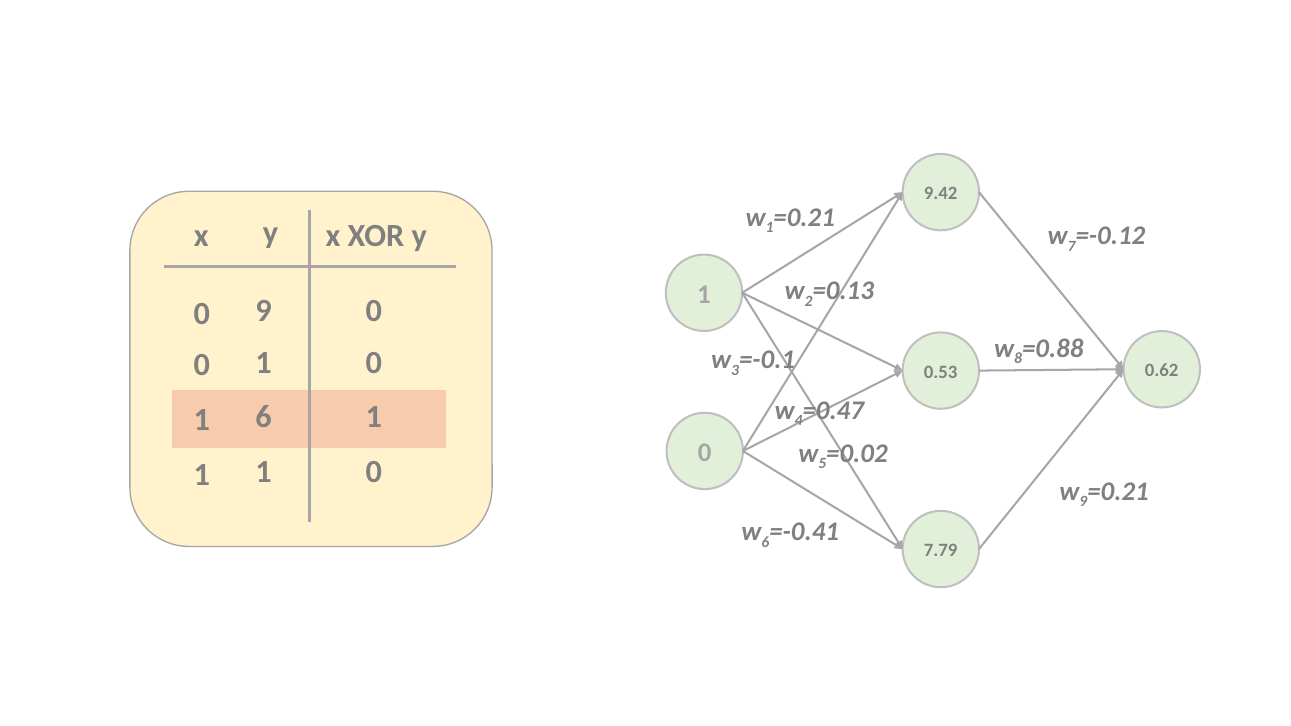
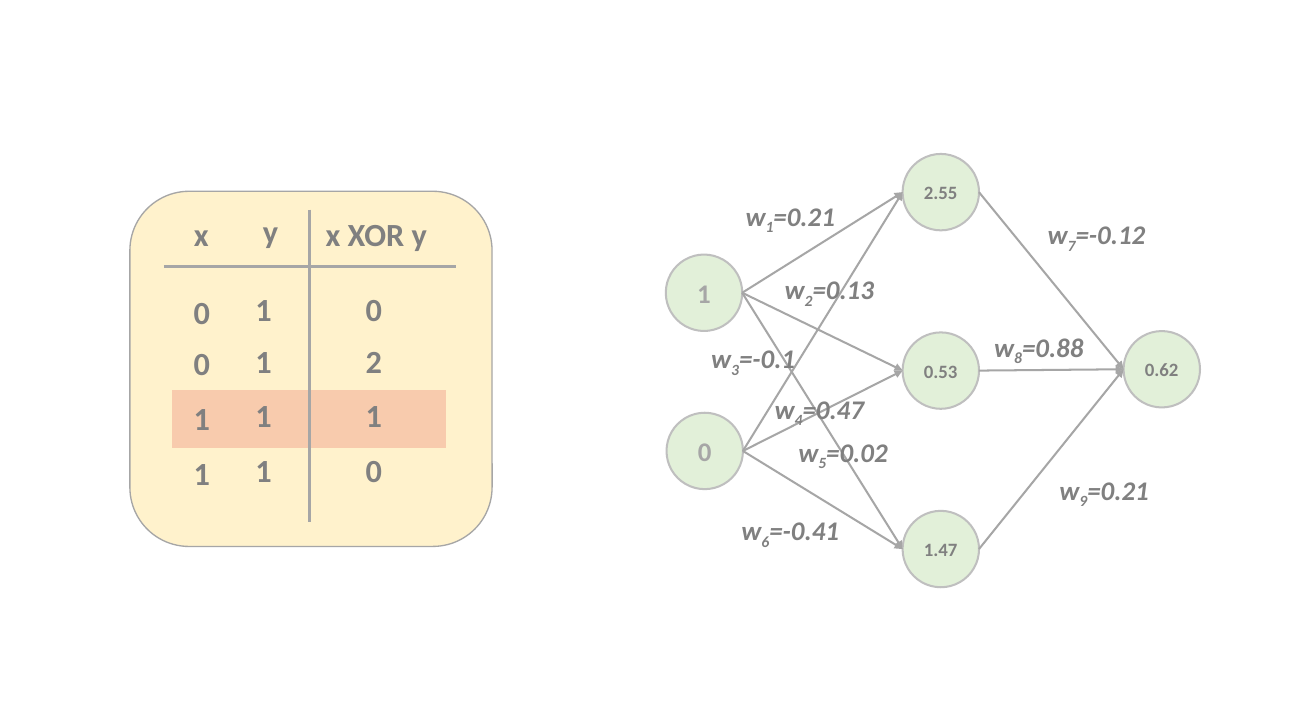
9.42: 9.42 -> 2.55 (941, 193)
9: 9 -> 1 (263, 311)
0 1 0: 0 -> 2 (374, 363)
6: 6 -> 1 (263, 417)
7.79: 7.79 -> 1.47 (941, 550)
